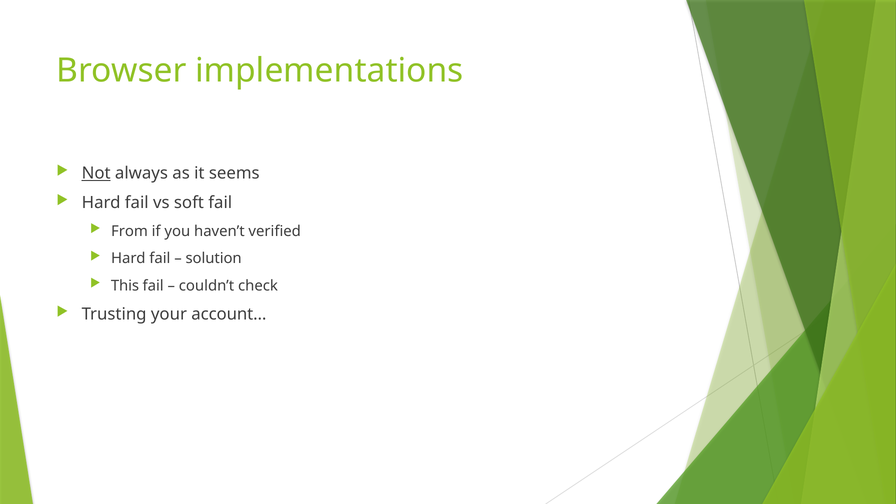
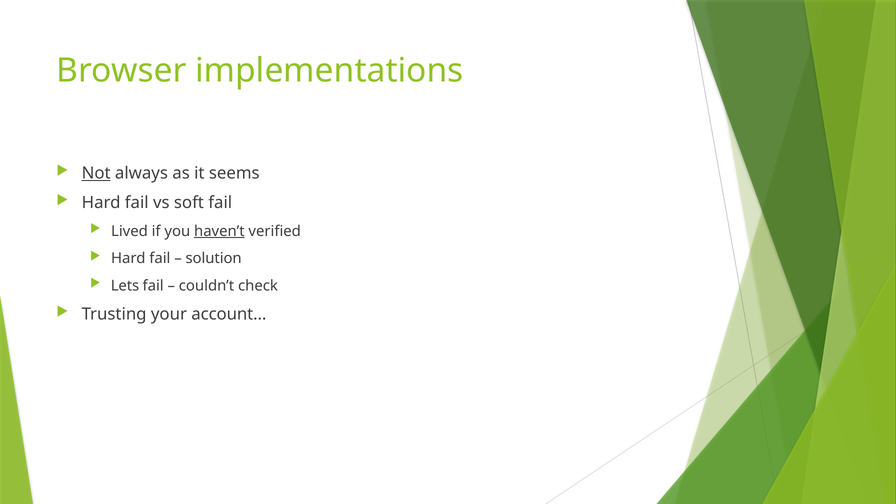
From: From -> Lived (129, 231)
haven’t underline: none -> present (219, 231)
This: This -> Lets (125, 286)
